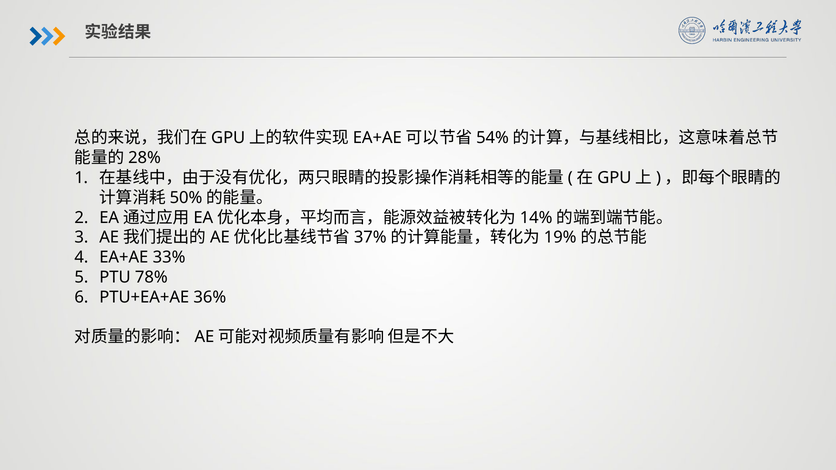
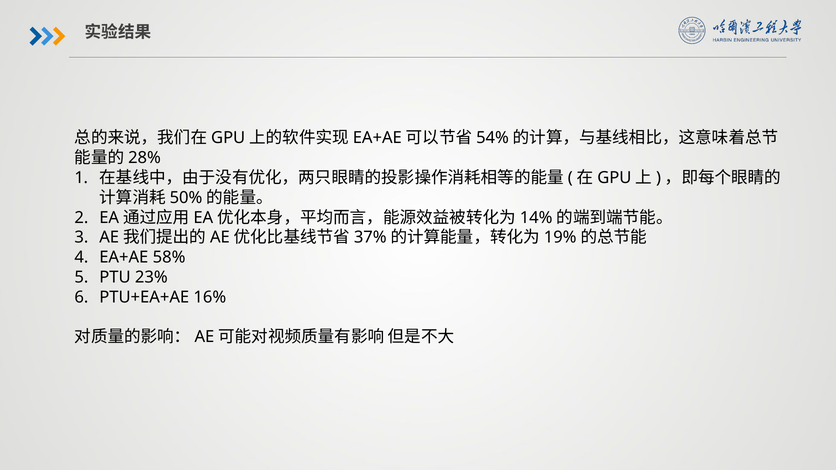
33%: 33% -> 58% (169, 258)
78%: 78% -> 23% (151, 277)
36%: 36% -> 16% (210, 297)
